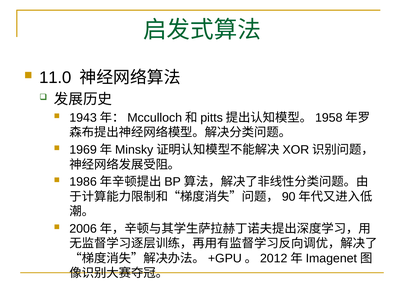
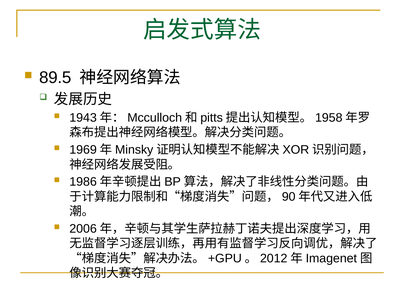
11.0: 11.0 -> 89.5 (55, 78)
